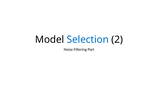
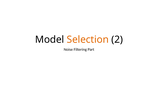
Selection colour: blue -> orange (88, 39)
